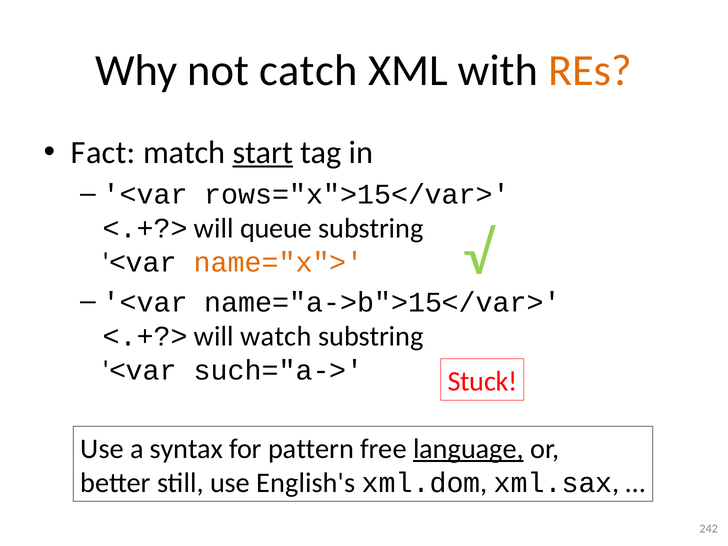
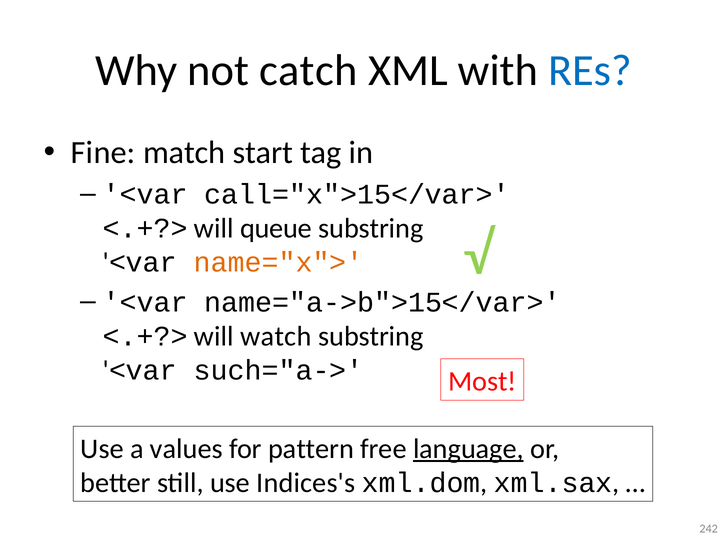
REs colour: orange -> blue (590, 70)
Fact: Fact -> Fine (103, 153)
start underline: present -> none (263, 153)
rows="x">15</var>: rows="x">15</var> -> call="x">15</var> (357, 195)
Stuck: Stuck -> Most (482, 382)
syntax: syntax -> values (186, 449)
English's: English's -> Indices's (306, 483)
